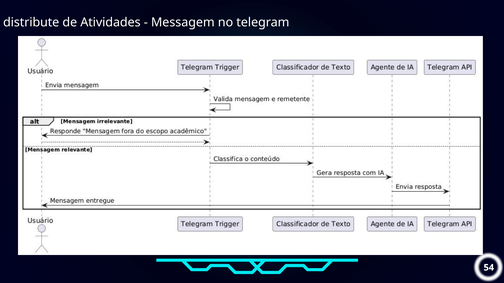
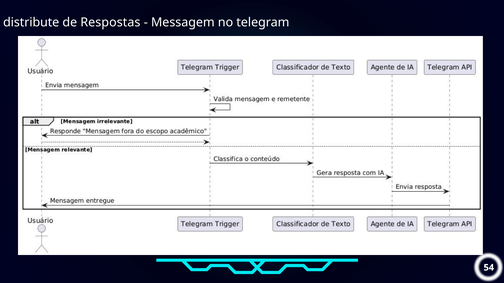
Atividades: Atividades -> Respostas (110, 23)
